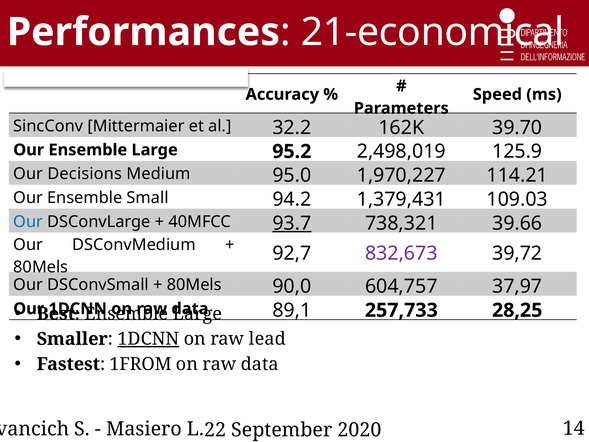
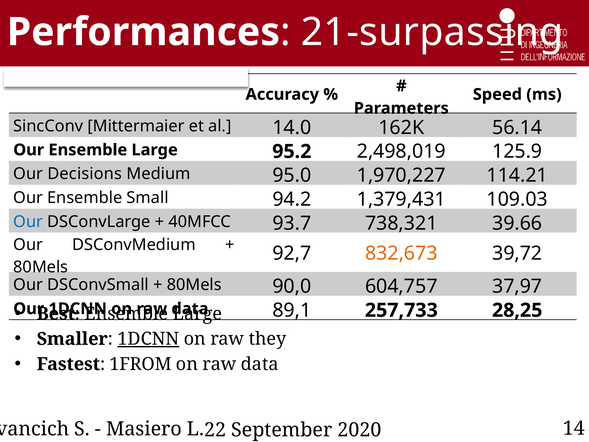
21-economical: 21-economical -> 21-surpassing (432, 32)
32.2: 32.2 -> 14.0 (292, 128)
39.70: 39.70 -> 56.14 (517, 128)
93.7 underline: present -> none (292, 223)
832,673 colour: purple -> orange (401, 253)
lead: lead -> they (268, 339)
